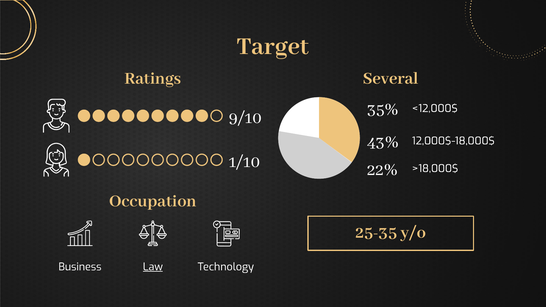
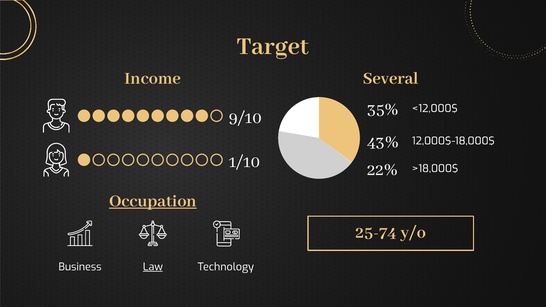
Ratings: Ratings -> Income (153, 78)
Occupation underline: none -> present (153, 201)
25-35: 25-35 -> 25-74 (376, 232)
